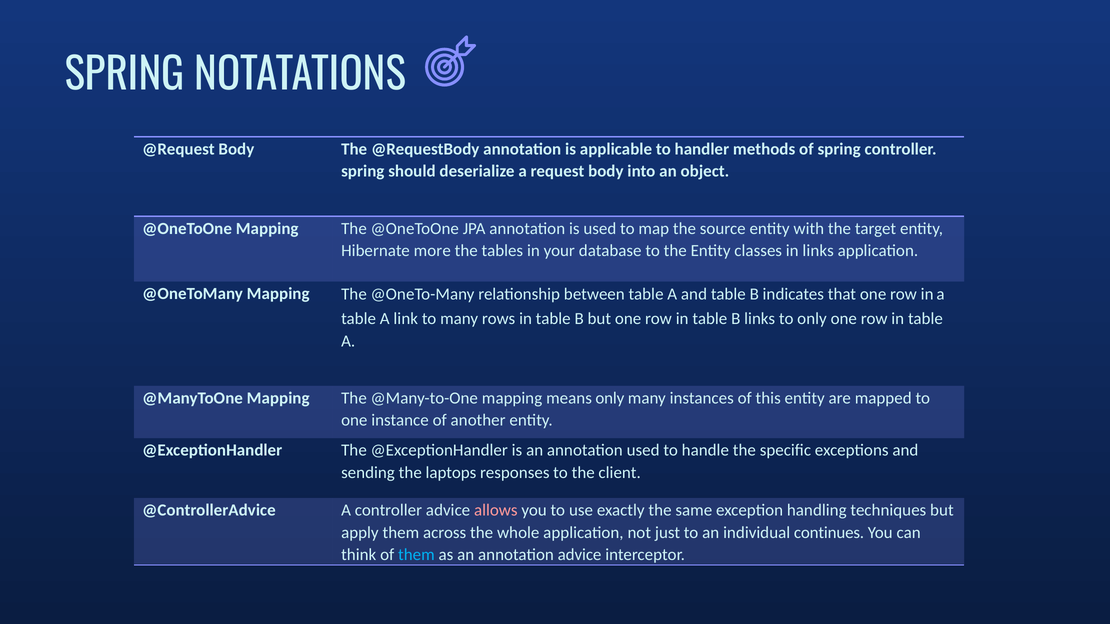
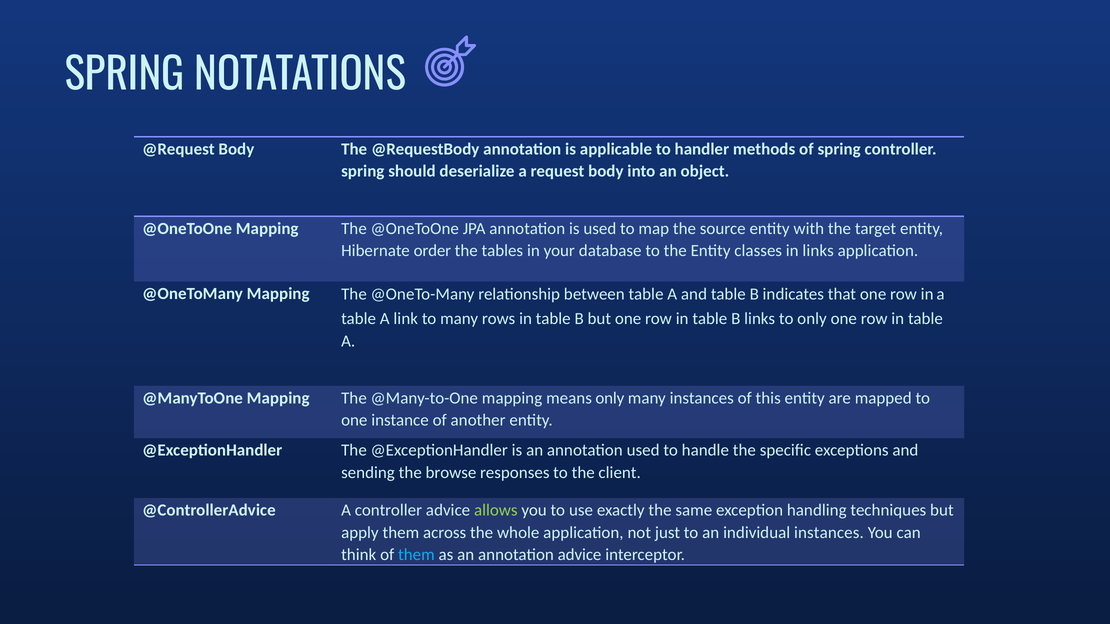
more: more -> order (432, 251)
laptops: laptops -> browse (451, 473)
allows colour: pink -> light green (496, 510)
individual continues: continues -> instances (829, 533)
